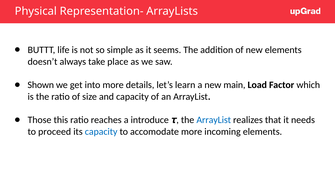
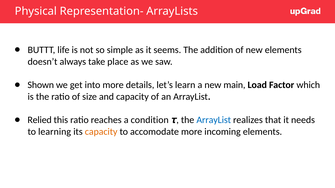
Those: Those -> Relied (40, 120)
introduce: introduce -> condition (150, 120)
proceed: proceed -> learning (55, 132)
capacity colour: blue -> orange (101, 132)
